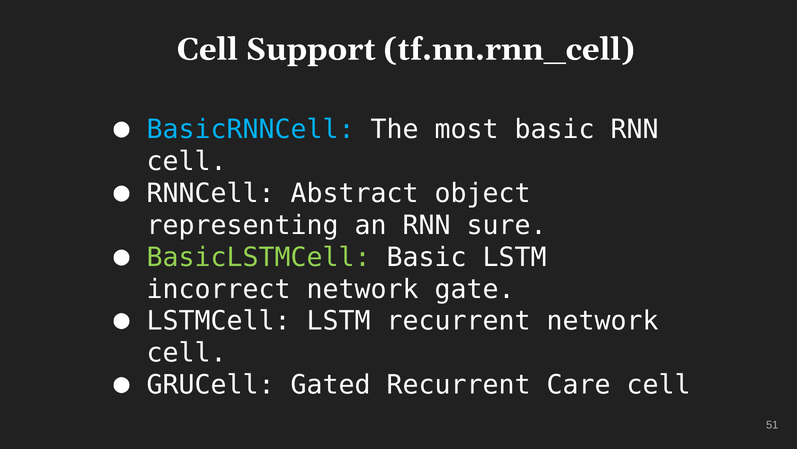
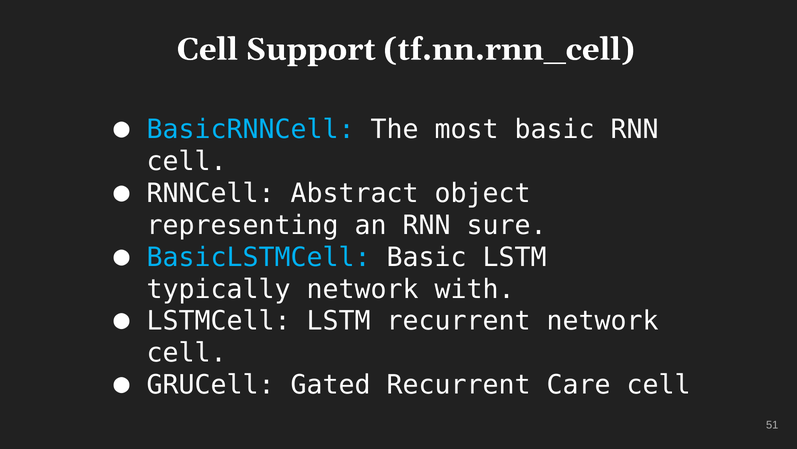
BasicLSTMCell colour: light green -> light blue (259, 257)
incorrect: incorrect -> typically (219, 289)
gate: gate -> with (475, 289)
